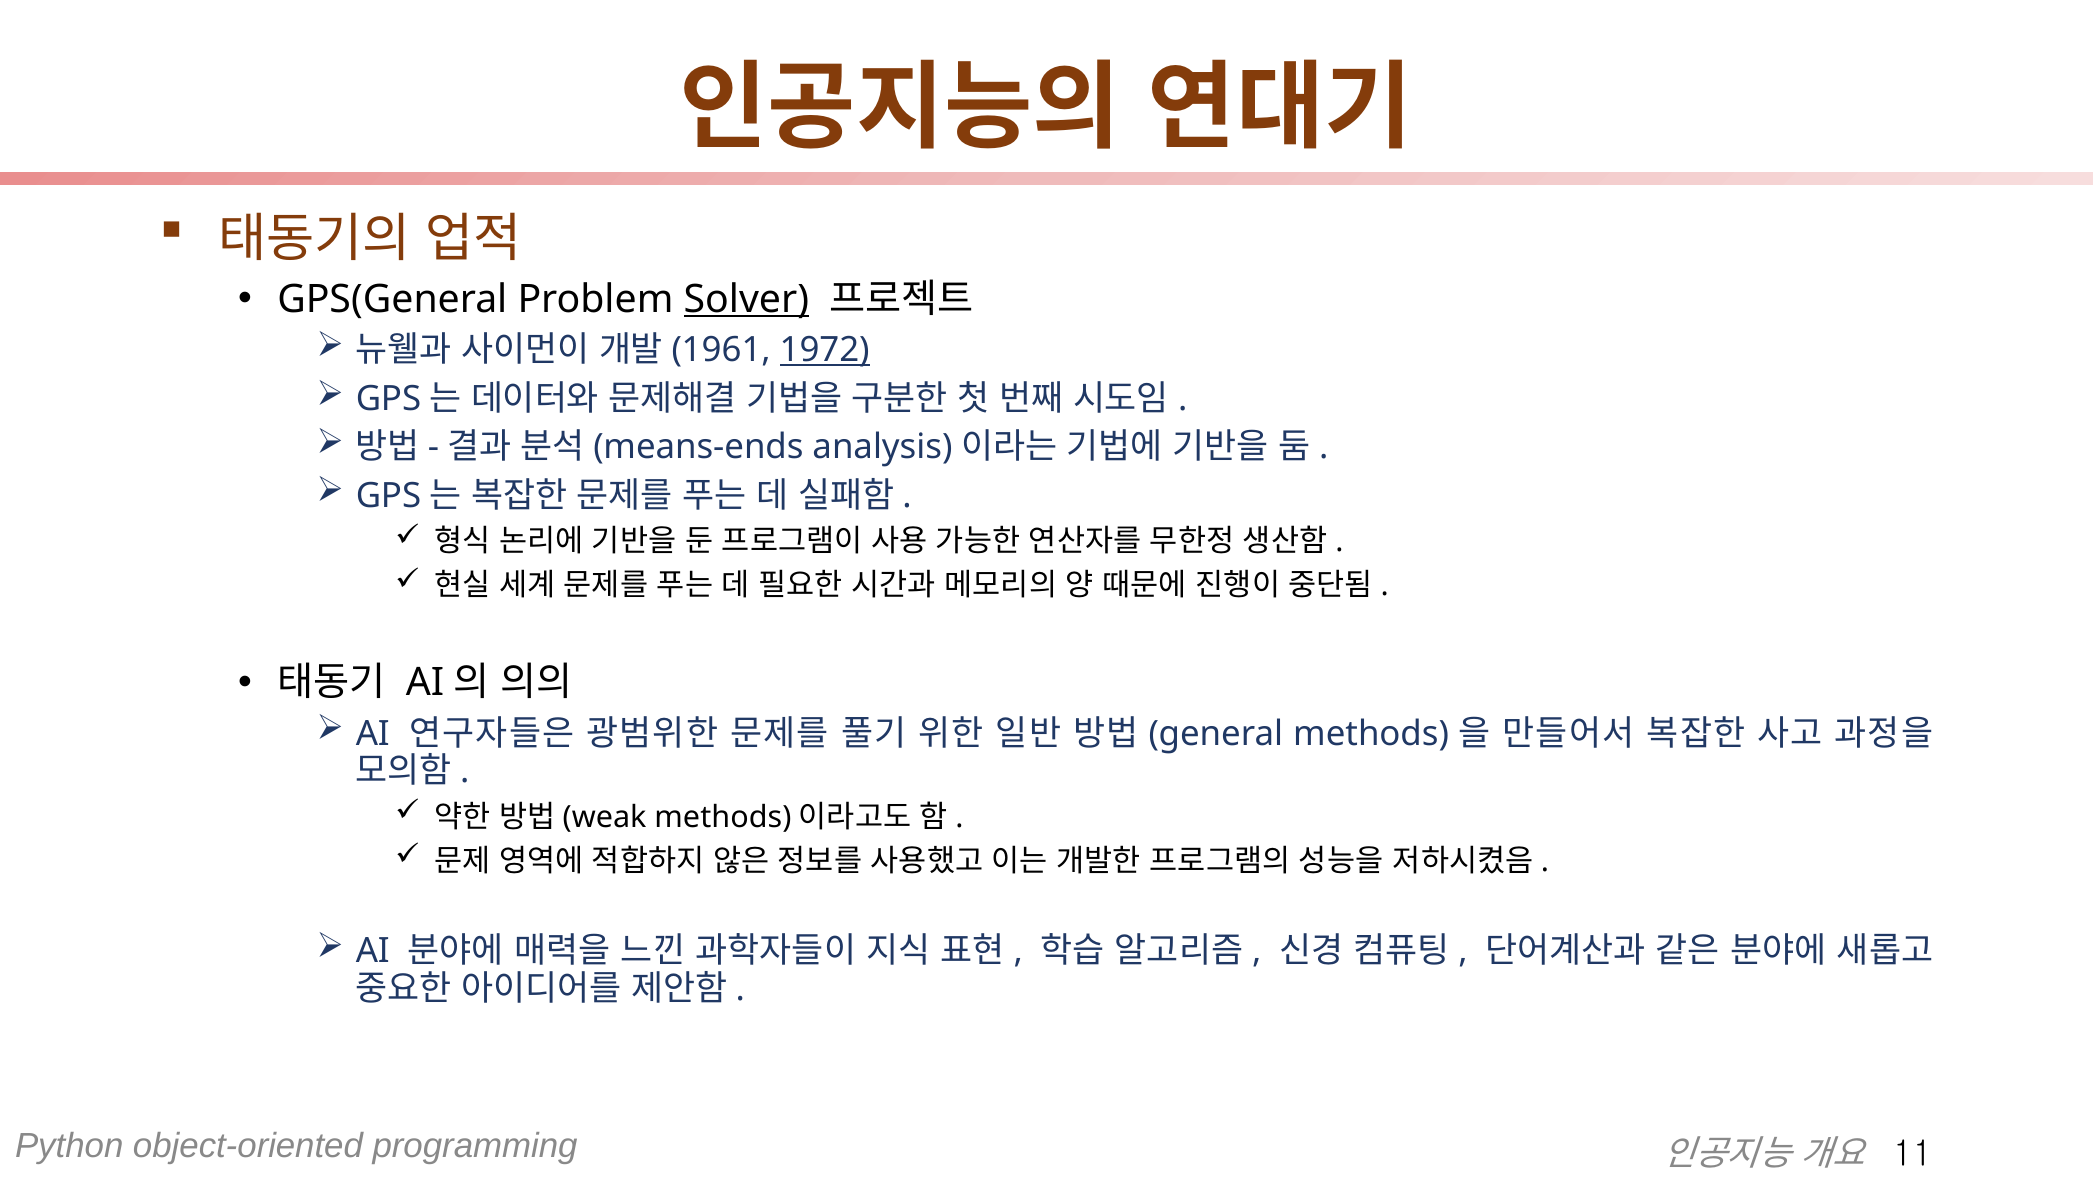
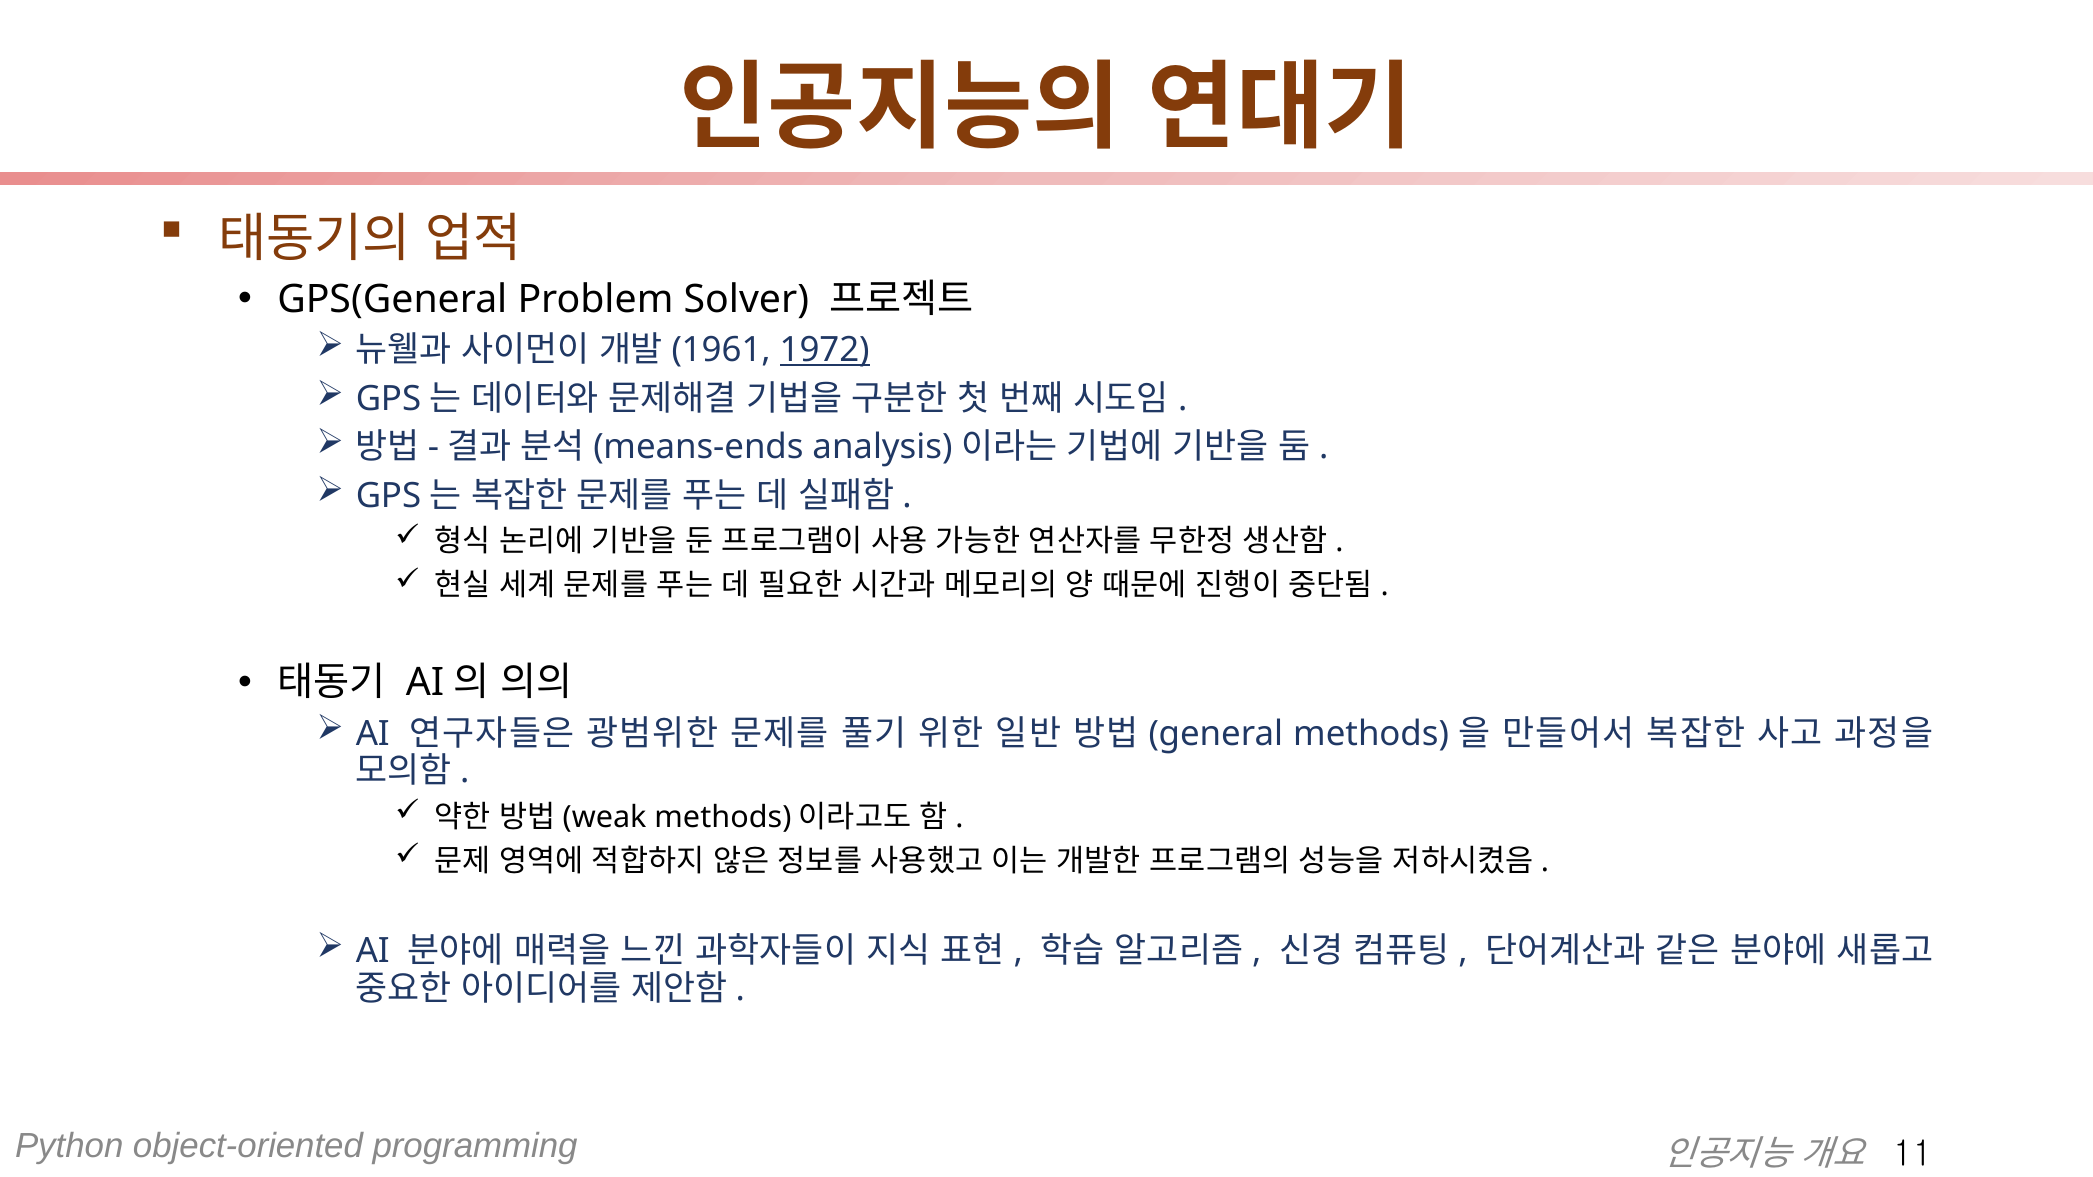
Solver underline: present -> none (746, 300)
